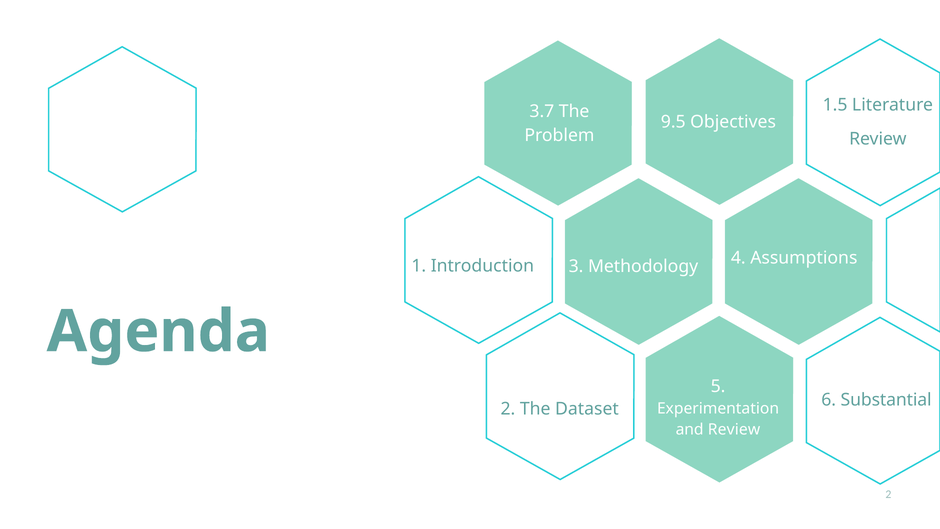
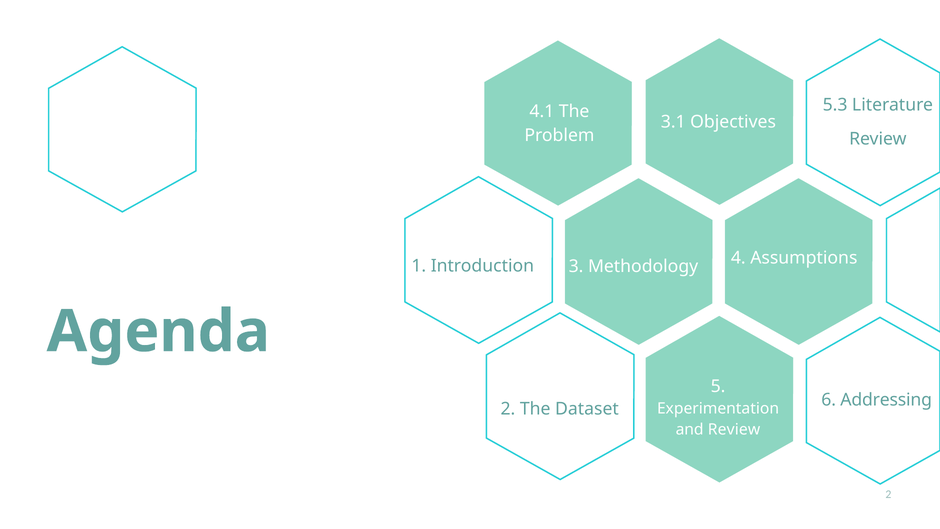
1.5: 1.5 -> 5.3 (835, 105)
3.7: 3.7 -> 4.1 (542, 111)
9.5: 9.5 -> 3.1 (673, 122)
Substantial: Substantial -> Addressing (886, 400)
